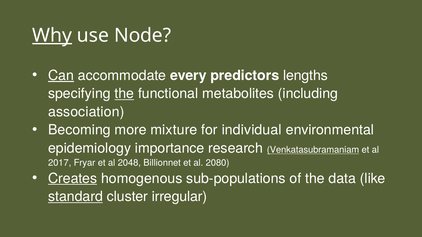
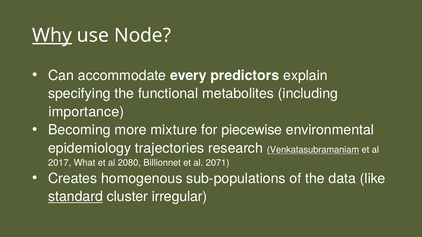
Can underline: present -> none (61, 76)
lengths: lengths -> explain (305, 76)
the underline: present -> none (124, 94)
association: association -> importance (86, 112)
individual: individual -> piecewise (252, 130)
importance: importance -> trajectories (170, 148)
Fryar: Fryar -> What (85, 163)
2048: 2048 -> 2080 (129, 163)
2080: 2080 -> 2071 (218, 163)
Creates underline: present -> none (73, 179)
